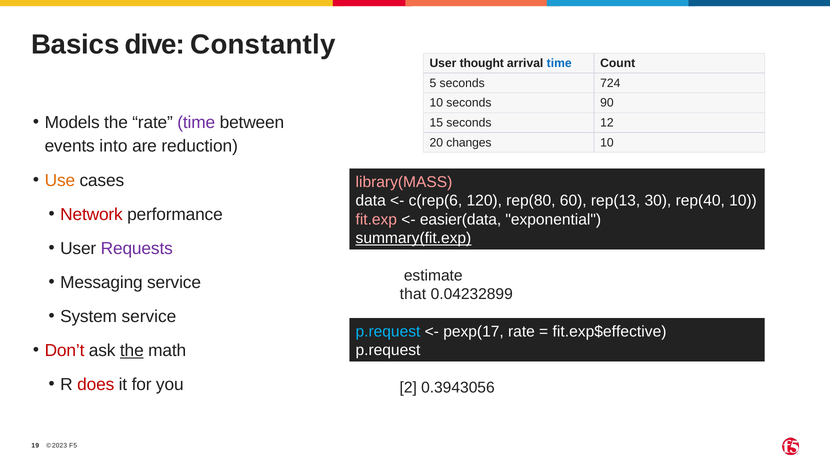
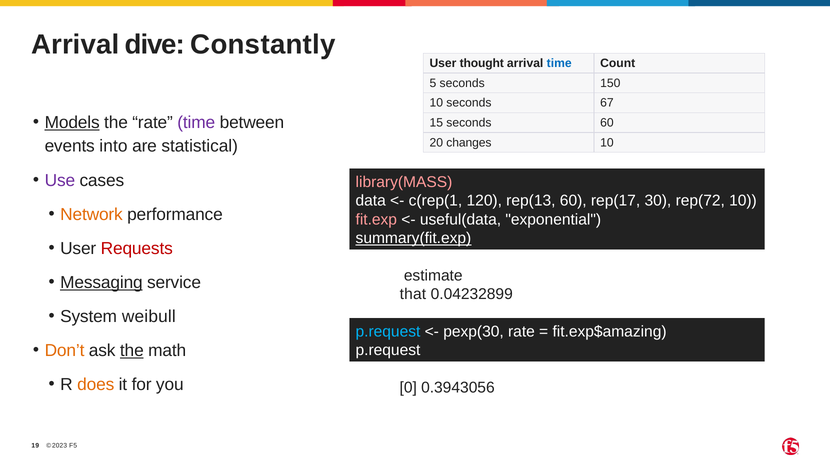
Basics: Basics -> Arrival (75, 45)
724: 724 -> 150 (610, 83)
90: 90 -> 67 (607, 103)
Models underline: none -> present (72, 123)
seconds 12: 12 -> 60 (607, 123)
reduction: reduction -> statistical (200, 146)
Use colour: orange -> purple (60, 180)
c(rep(6: c(rep(6 -> c(rep(1 (435, 201)
rep(80: rep(80 -> rep(13 (531, 201)
rep(13: rep(13 -> rep(17 (616, 201)
rep(40: rep(40 -> rep(72 (700, 201)
Network colour: red -> orange (91, 214)
easier(data: easier(data -> useful(data (461, 219)
Requests colour: purple -> red (137, 248)
Messaging underline: none -> present (101, 282)
System service: service -> weibull (149, 316)
pexp(17: pexp(17 -> pexp(30 (474, 331)
fit.exp$effective: fit.exp$effective -> fit.exp$amazing (610, 331)
Don’t colour: red -> orange (65, 350)
does colour: red -> orange (96, 384)
2: 2 -> 0 (408, 387)
